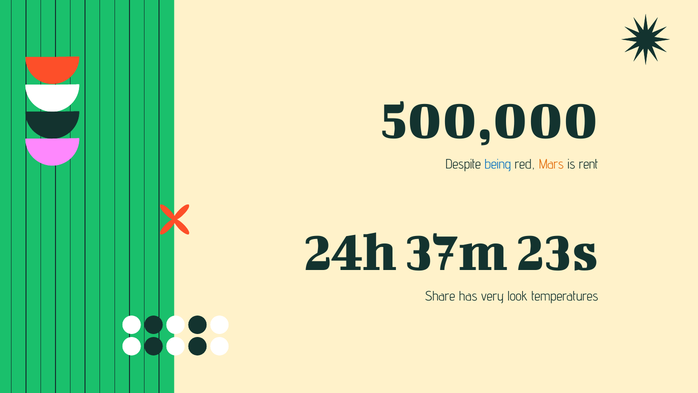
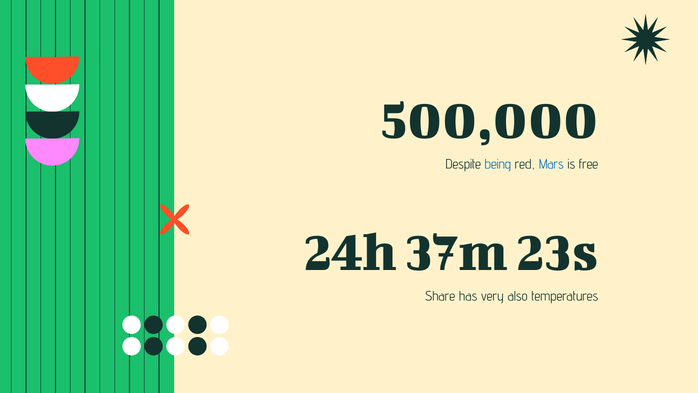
Mars colour: orange -> blue (551, 164)
rent: rent -> free (589, 164)
look: look -> also (518, 296)
